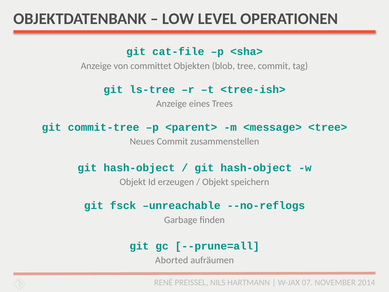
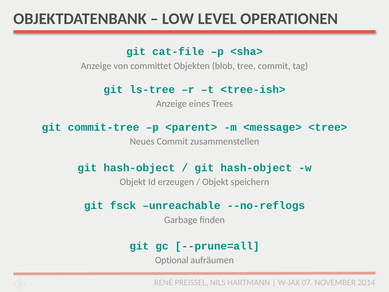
Aborted: Aborted -> Optional (172, 260)
